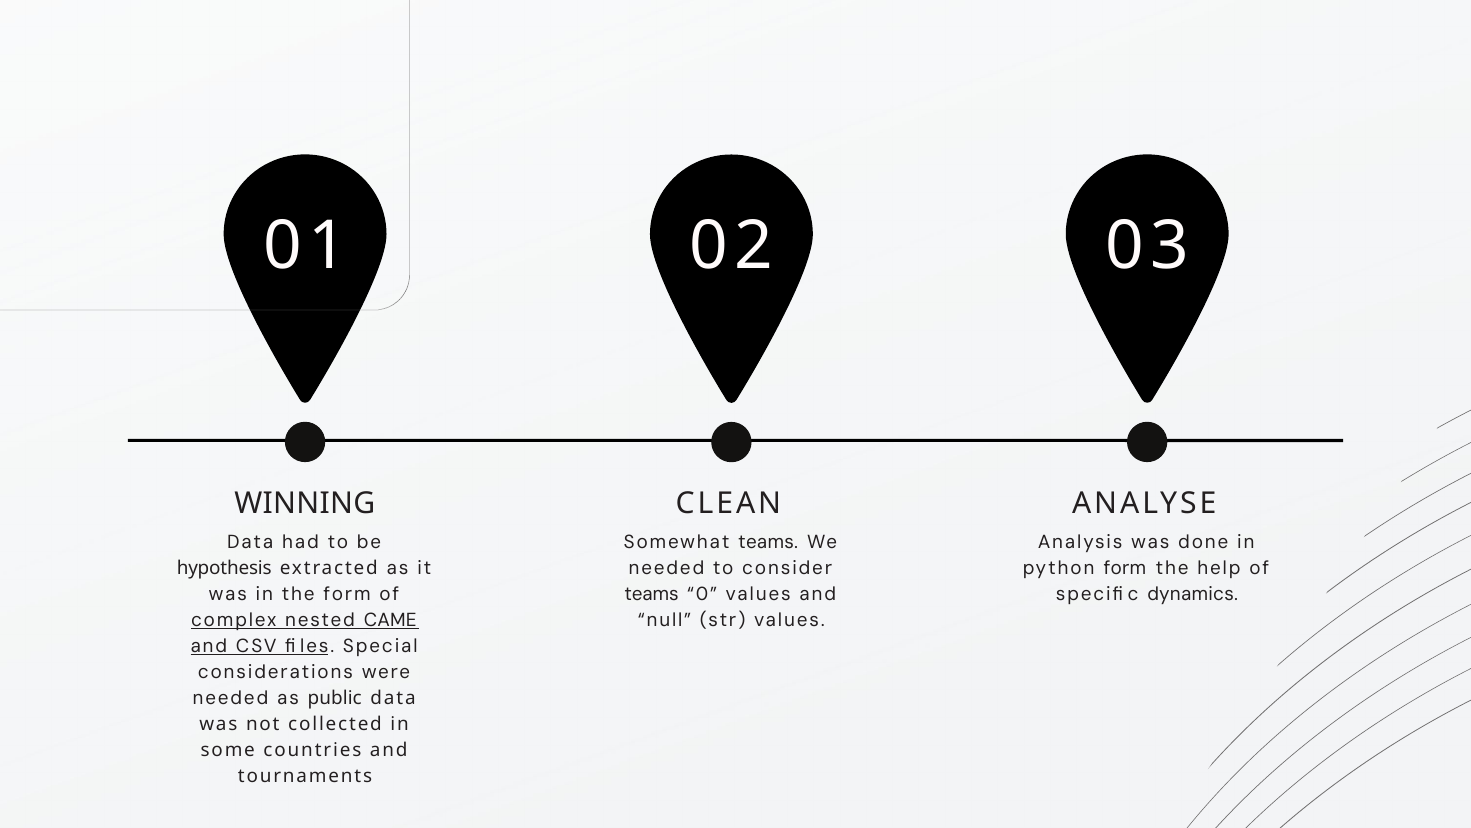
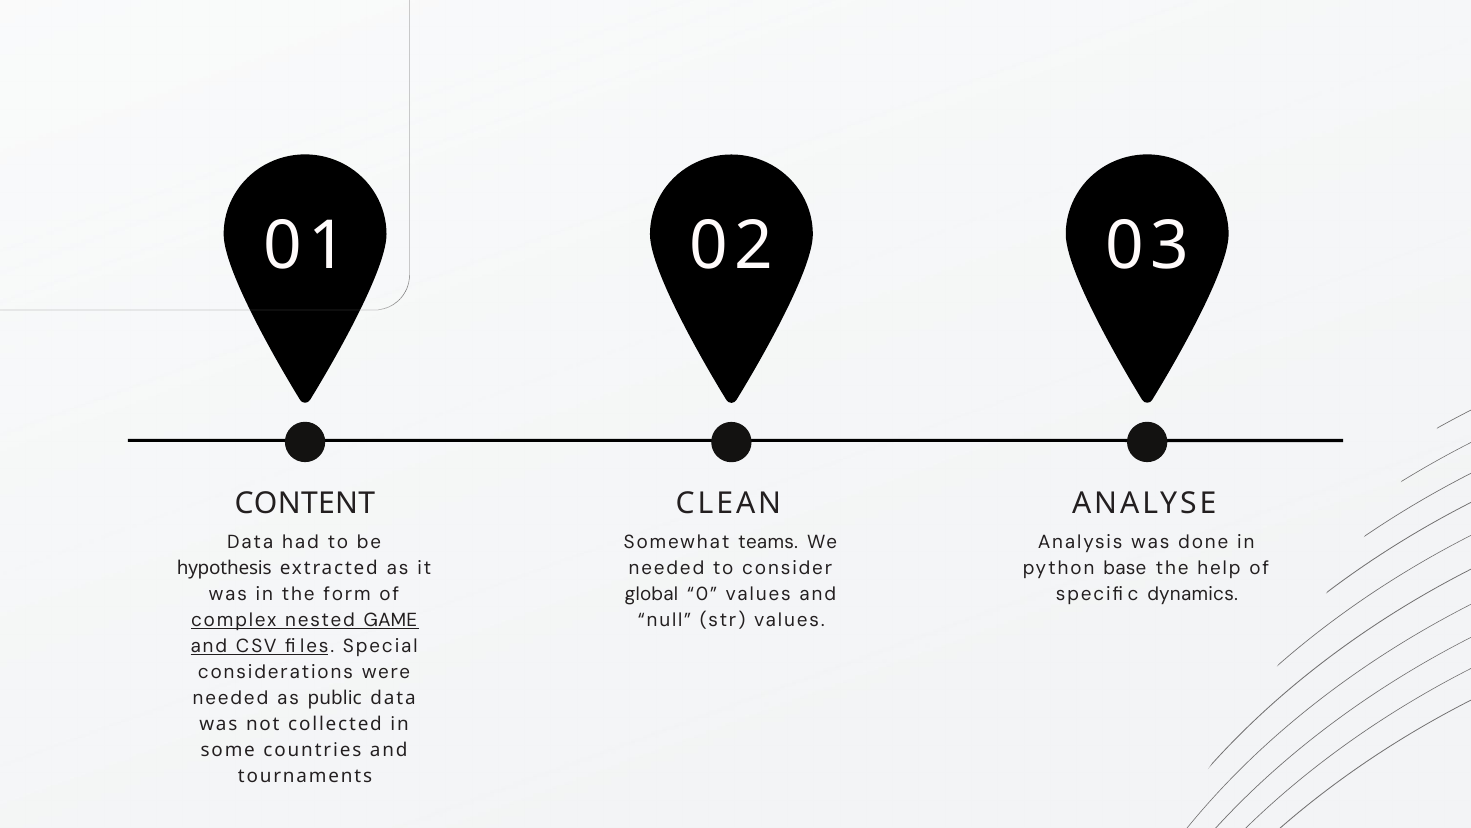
WINNING: WINNING -> CONTENT (305, 504)
python form: form -> base (1125, 568)
teams: teams -> global (651, 594)
CAME: CAME -> GAME (390, 620)
